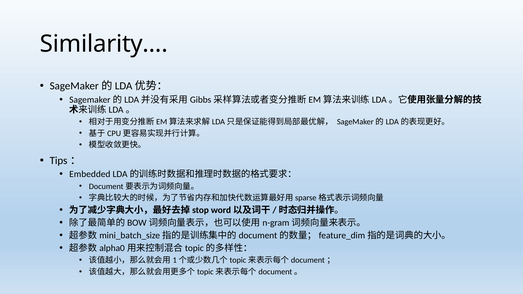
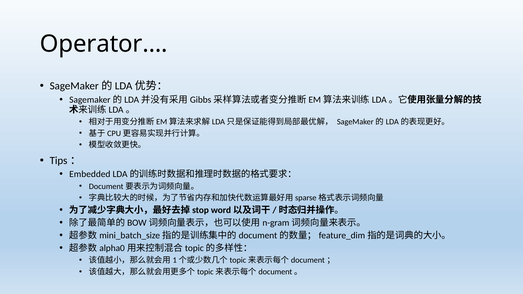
Similarity…: Similarity… -> Operator… (104, 44)
